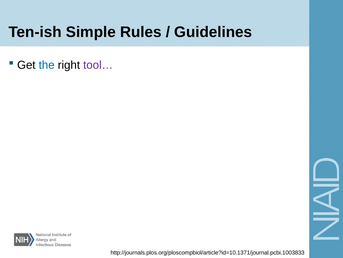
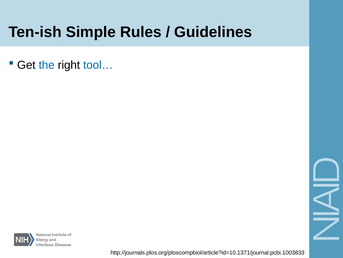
tool… colour: purple -> blue (98, 65)
